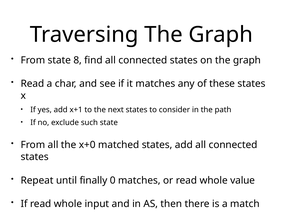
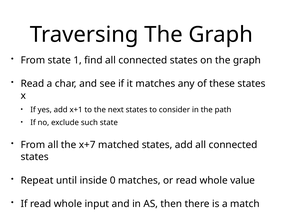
8: 8 -> 1 (78, 60)
x+0: x+0 -> x+7 (87, 145)
finally: finally -> inside (93, 181)
